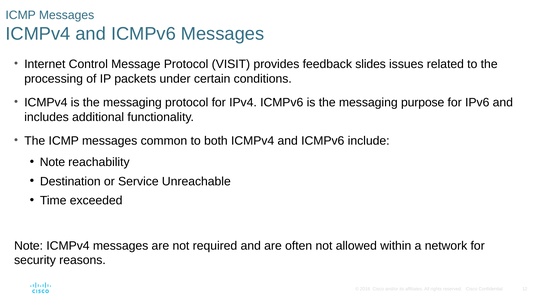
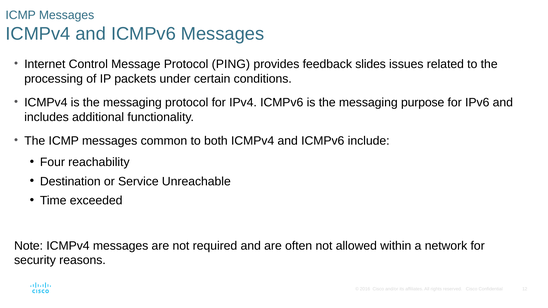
VISIT: VISIT -> PING (231, 64)
Note: Note -> Four (52, 162)
